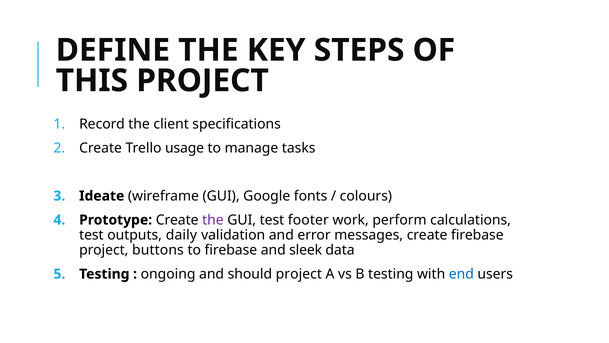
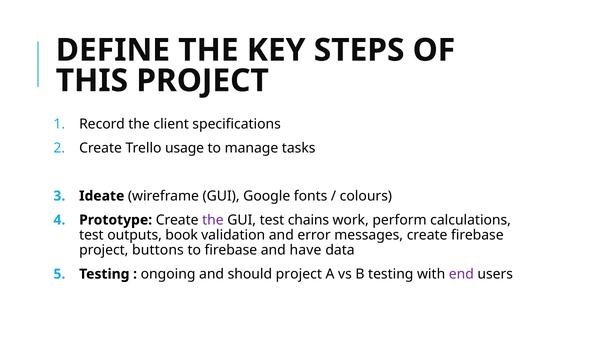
footer: footer -> chains (308, 220)
daily: daily -> book (182, 235)
sleek: sleek -> have (306, 250)
end colour: blue -> purple (461, 274)
